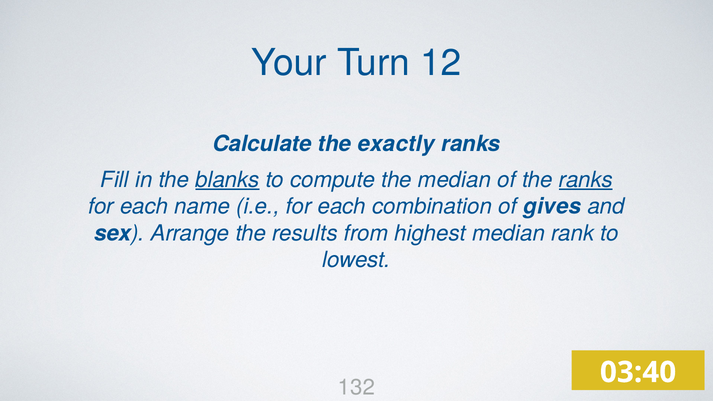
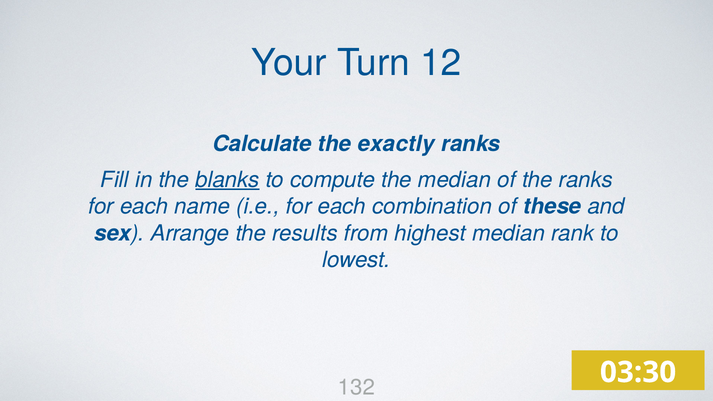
ranks underline: present -> none (586, 180)
gives: gives -> these (552, 207)
03:40: 03:40 -> 03:30 (638, 372)
